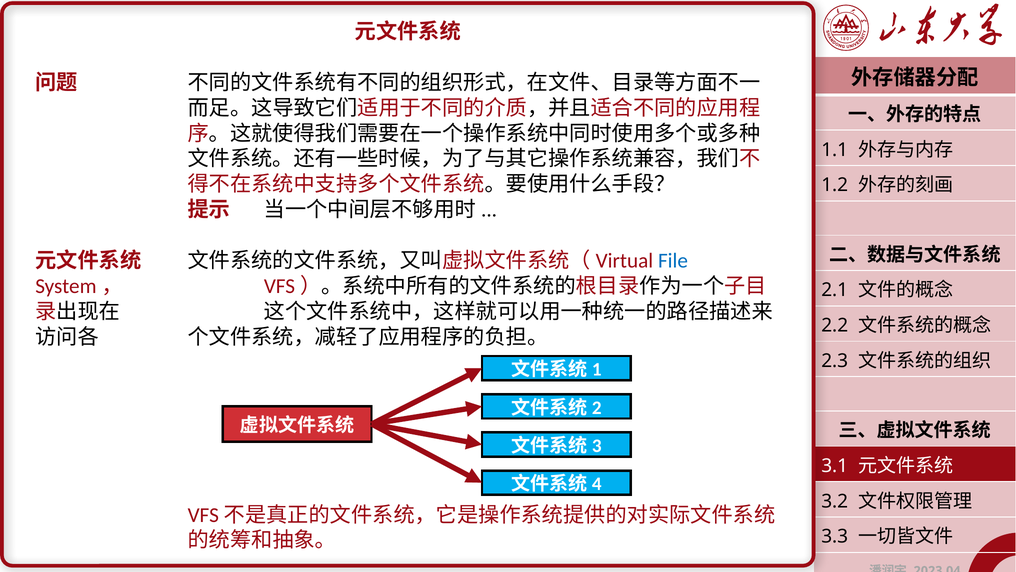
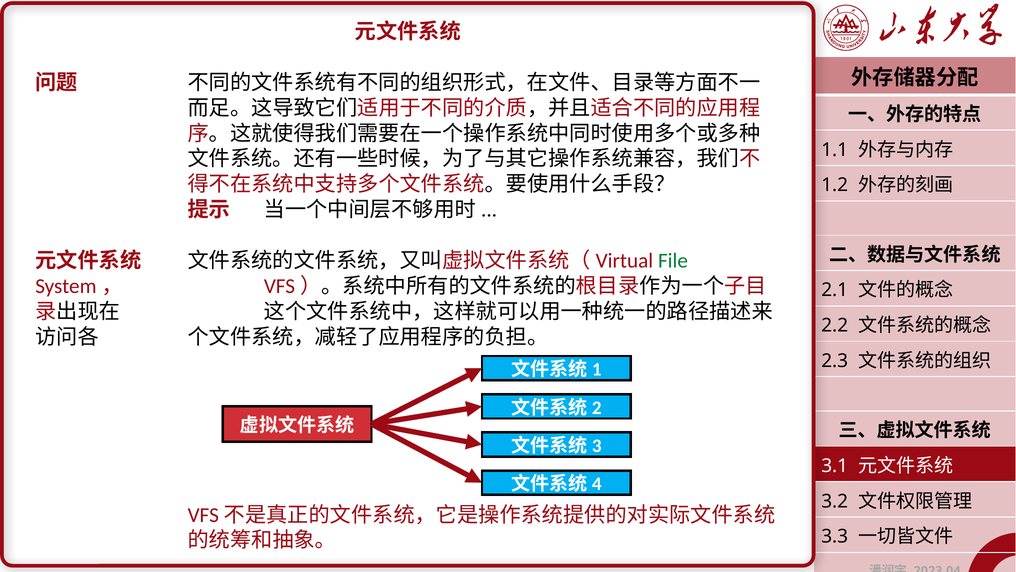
File colour: blue -> green (673, 260)
